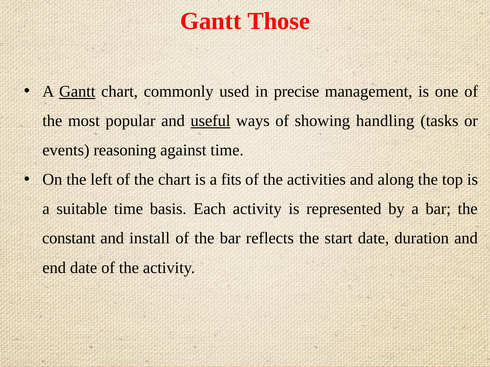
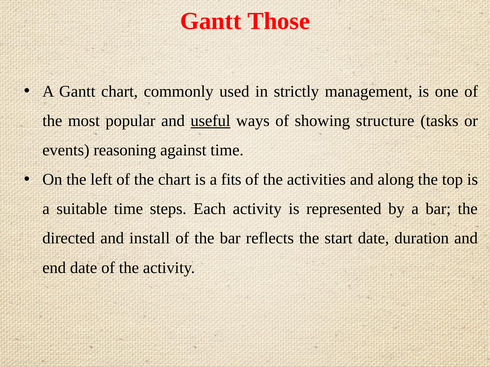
Gantt underline: present -> none (77, 92)
precise: precise -> strictly (296, 92)
handling: handling -> structure (385, 121)
basis: basis -> steps (168, 209)
constant: constant -> directed (69, 239)
